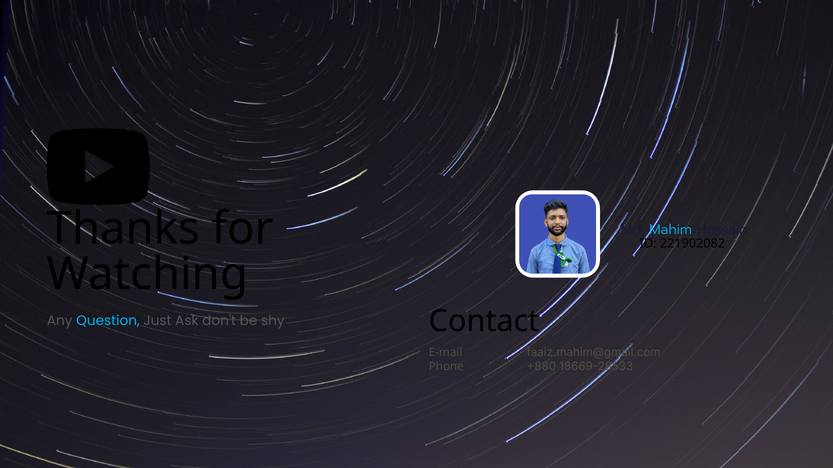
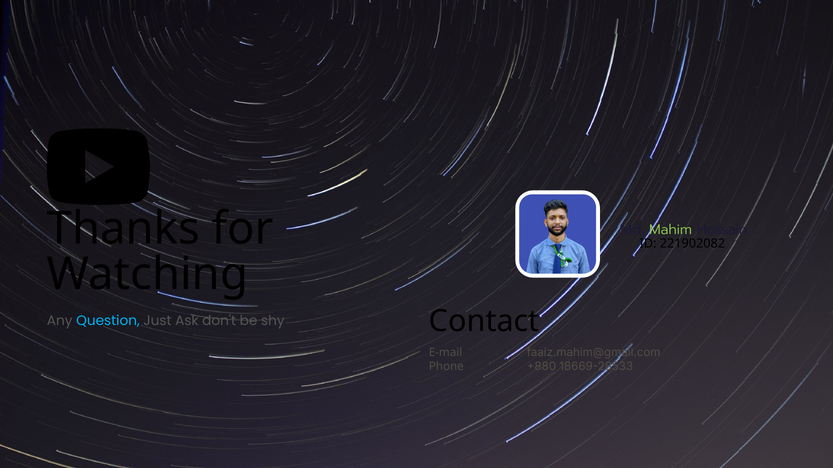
Mahim colour: light blue -> light green (671, 230)
